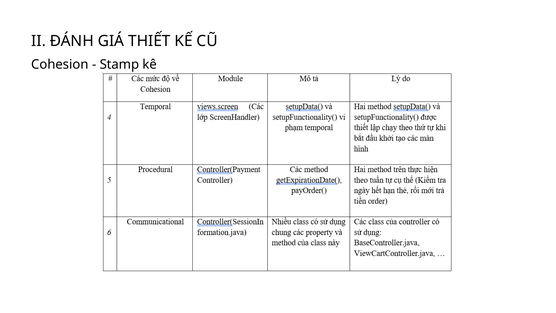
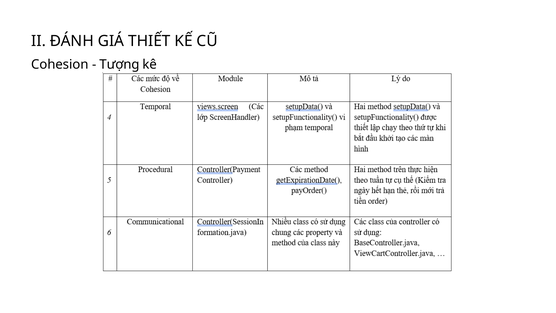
Stamp: Stamp -> Tượng (119, 64)
